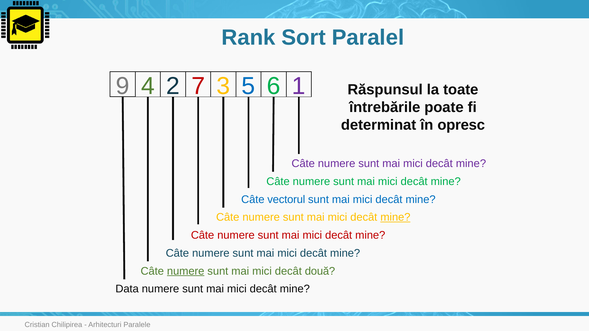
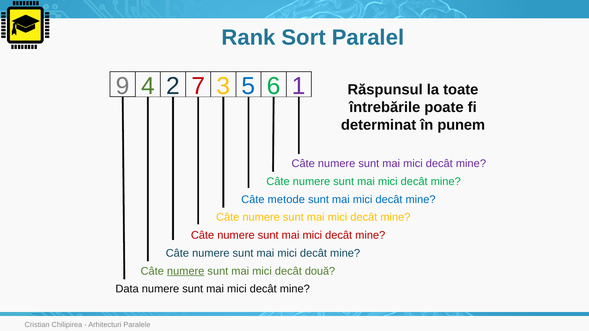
opresc: opresc -> punem (461, 125)
vectorul: vectorul -> metode (286, 200)
mine underline: present -> none (395, 218)
